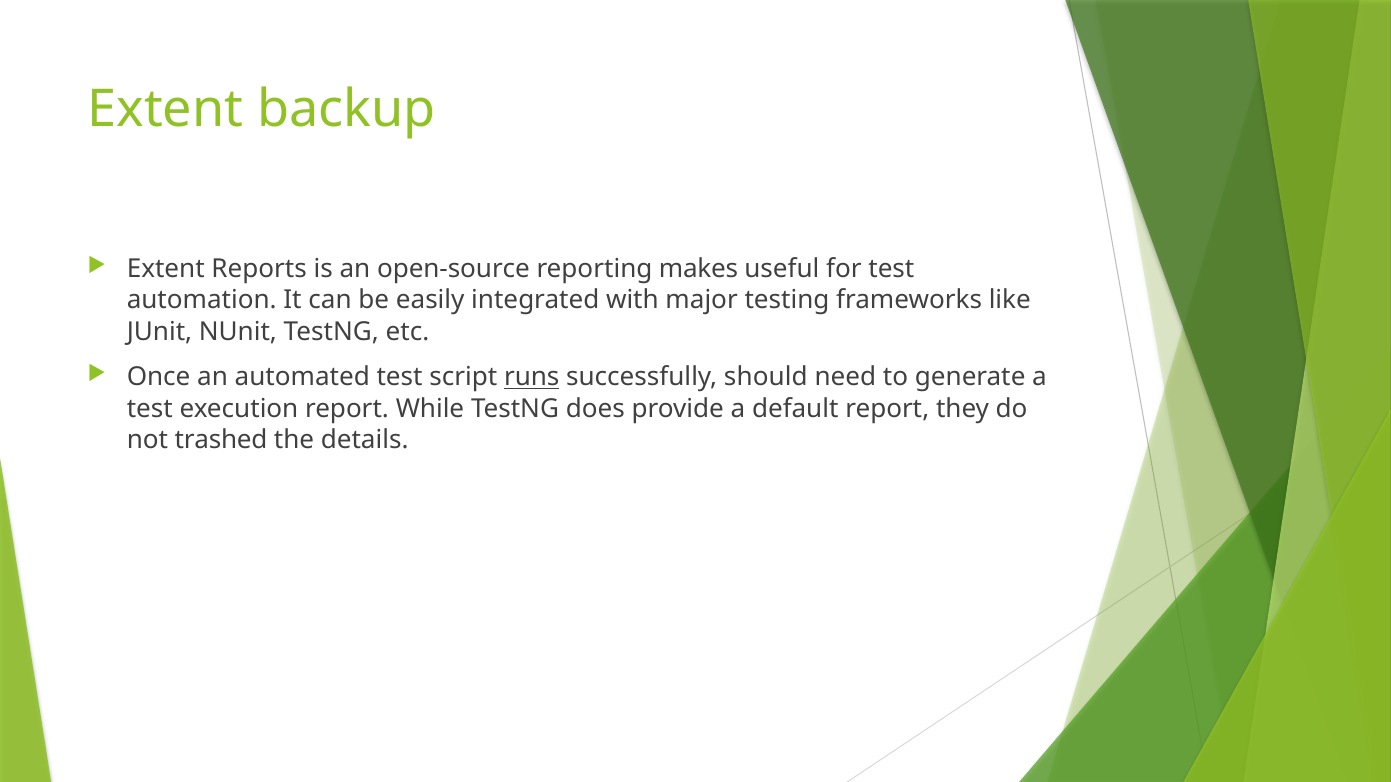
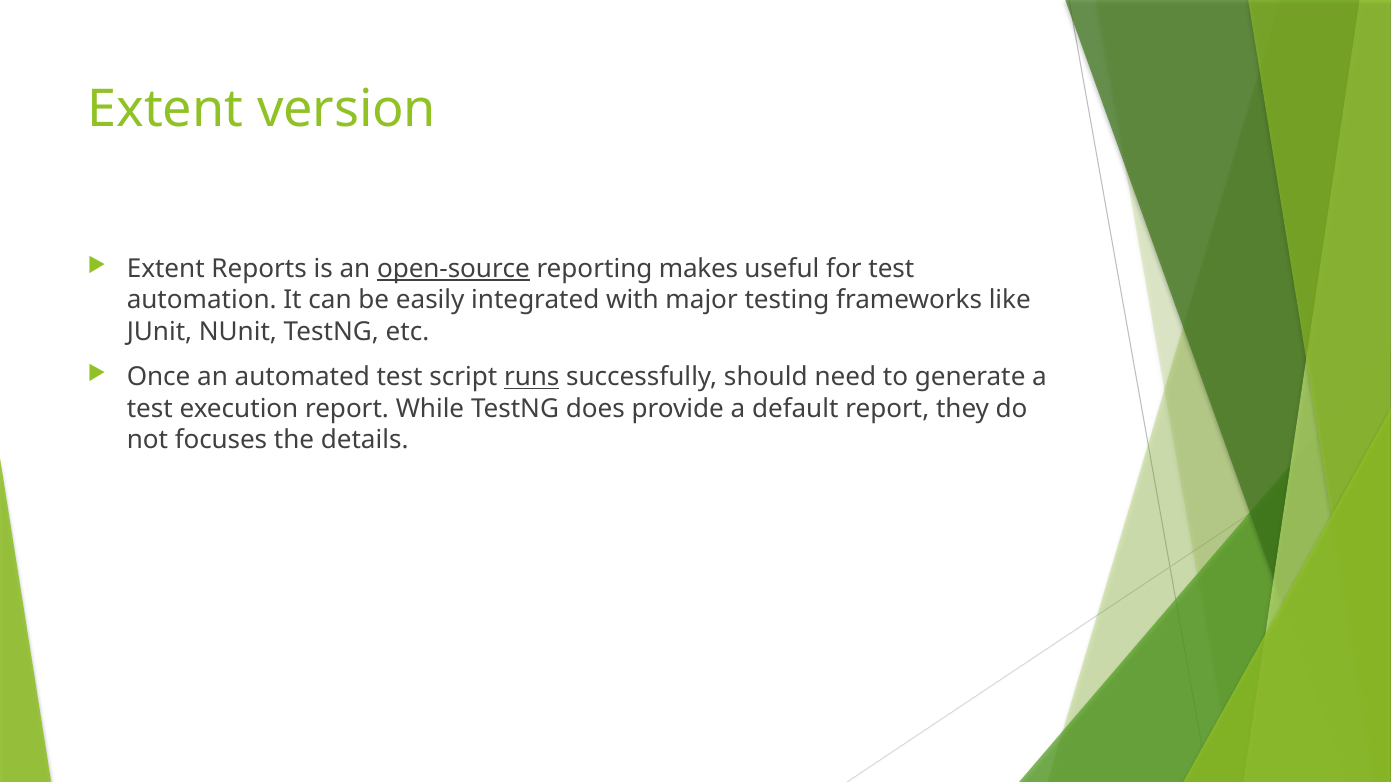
backup: backup -> version (347, 110)
open-source underline: none -> present (453, 269)
trashed: trashed -> focuses (221, 440)
